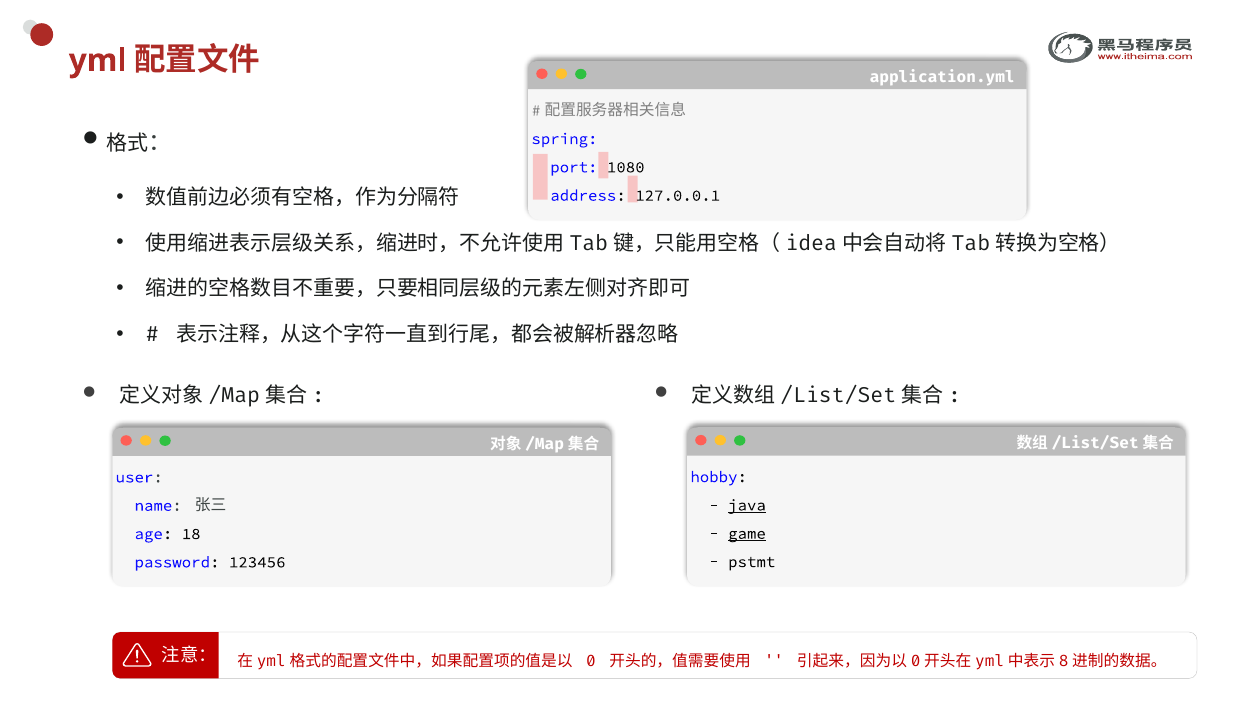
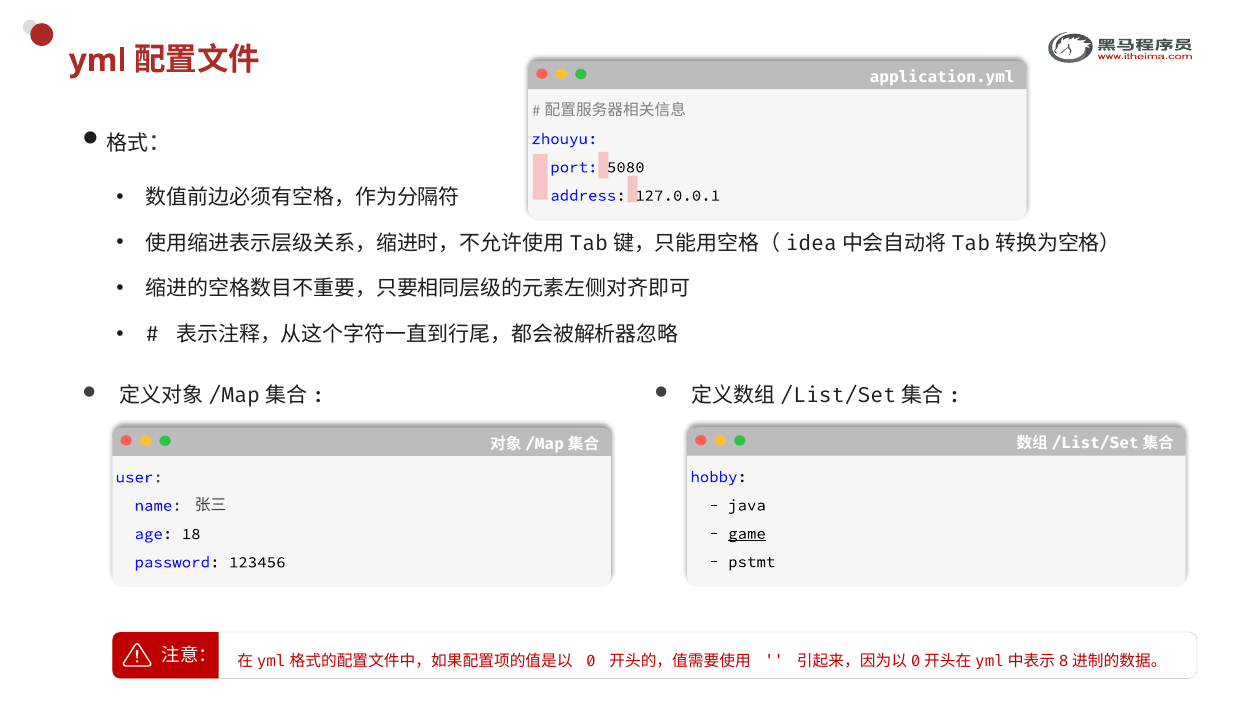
spring: spring -> zhouyu (564, 139)
1080: 1080 -> 5080 (626, 167)
java underline: present -> none (747, 505)
